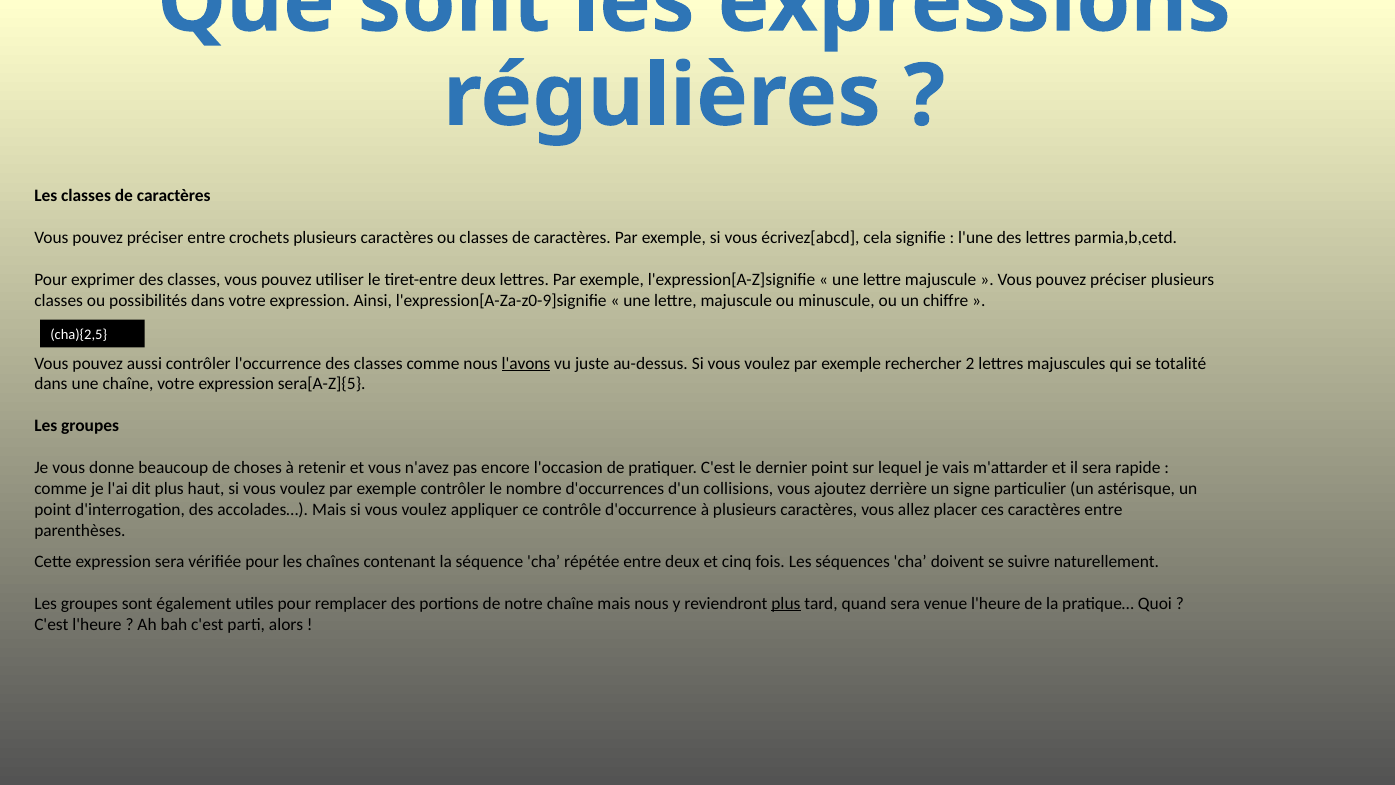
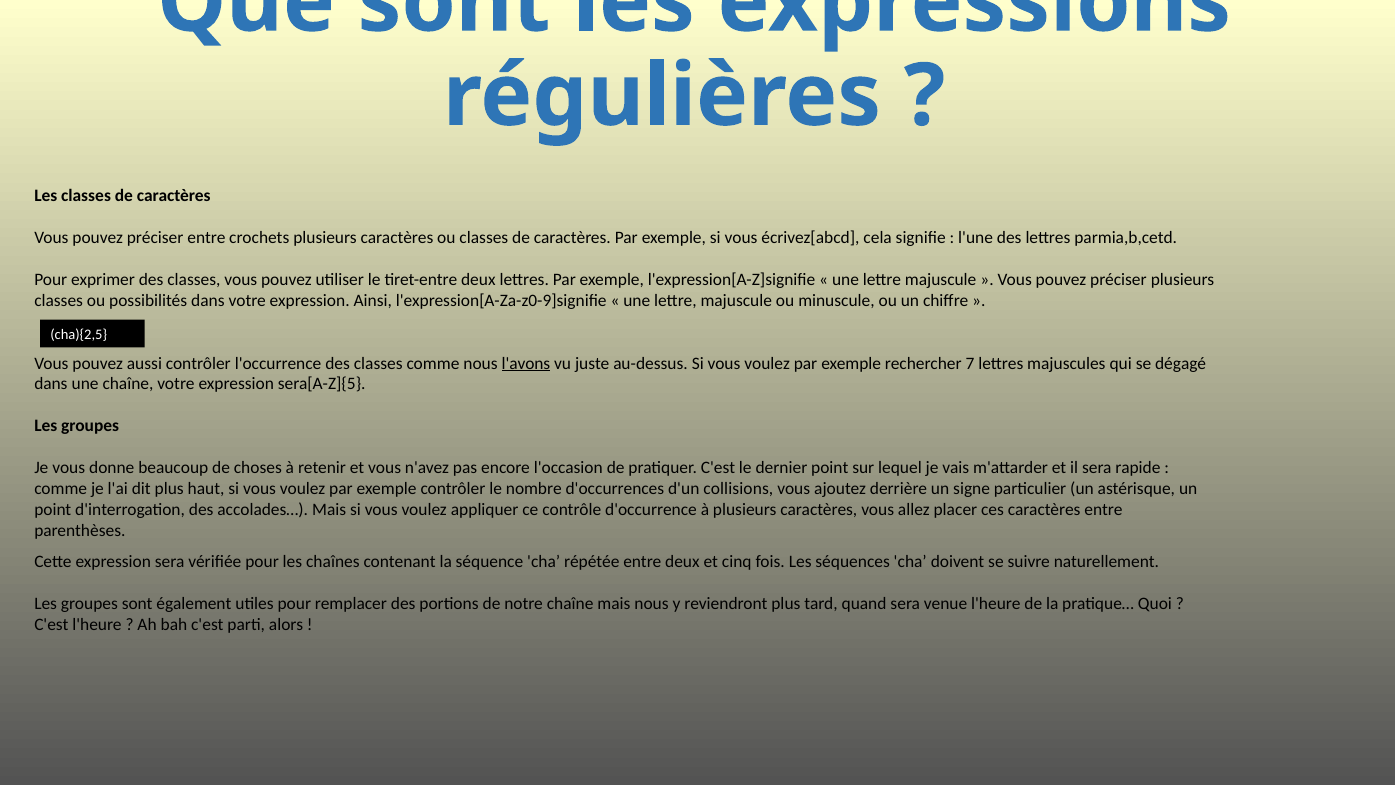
2: 2 -> 7 (970, 363)
totalité: totalité -> dégagé (1181, 363)
plus underline: present -> none (786, 603)
